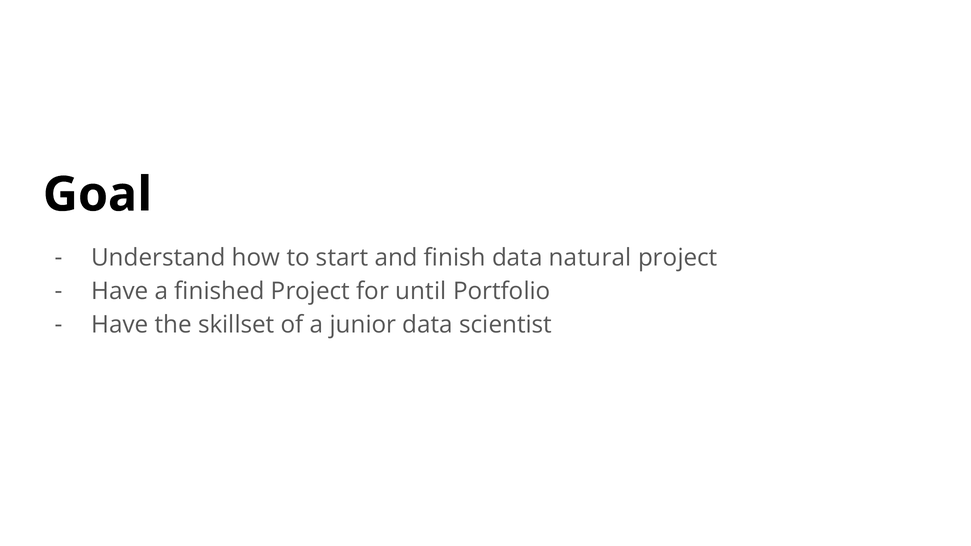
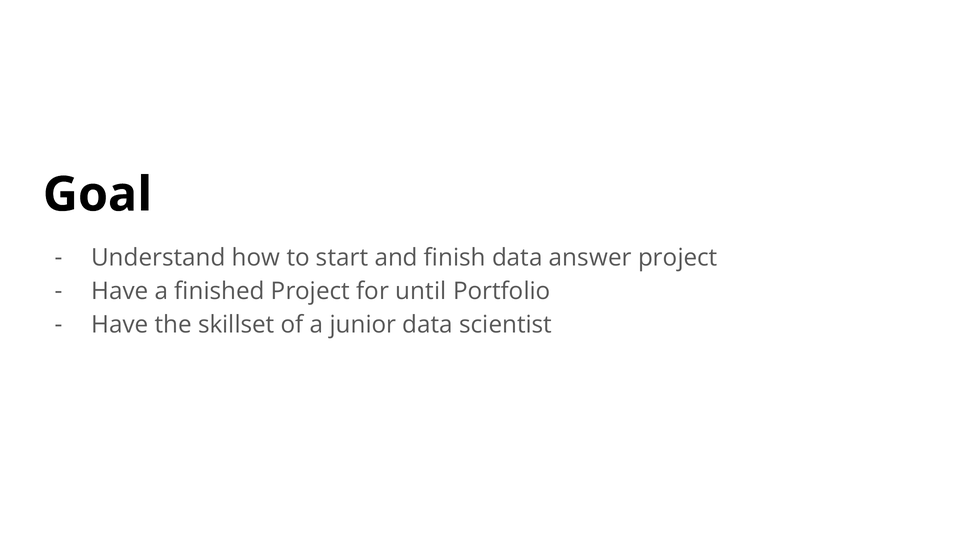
natural: natural -> answer (590, 258)
